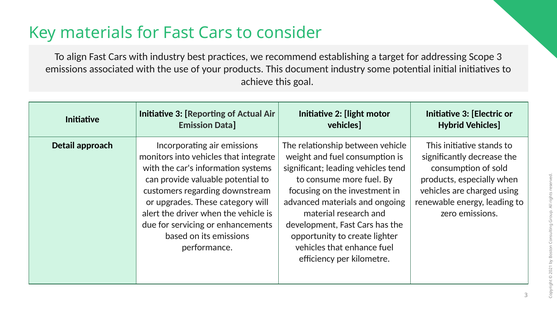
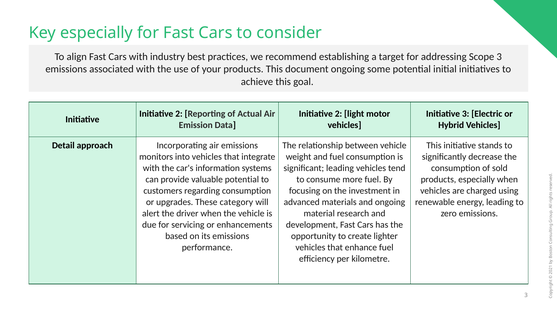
Key materials: materials -> especially (97, 33)
document industry: industry -> ongoing (348, 69)
3: 3 -> 2 (179, 114)
regarding downstream: downstream -> consumption (247, 191)
